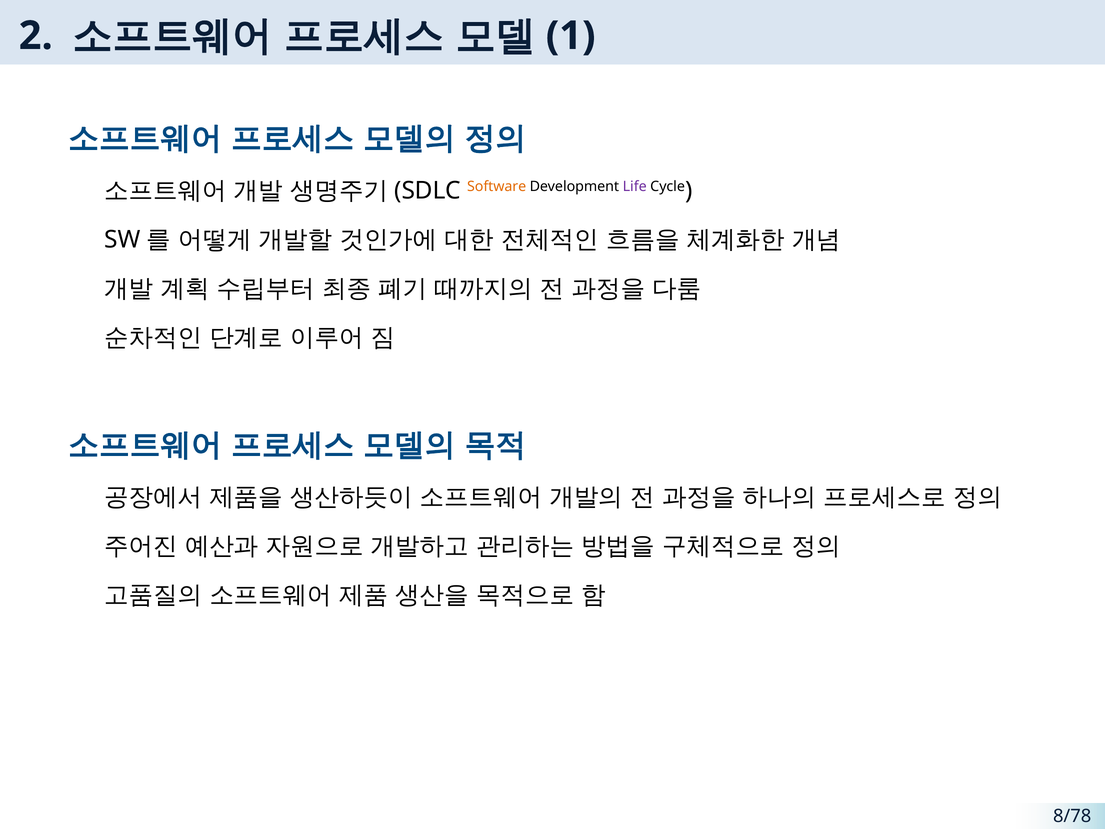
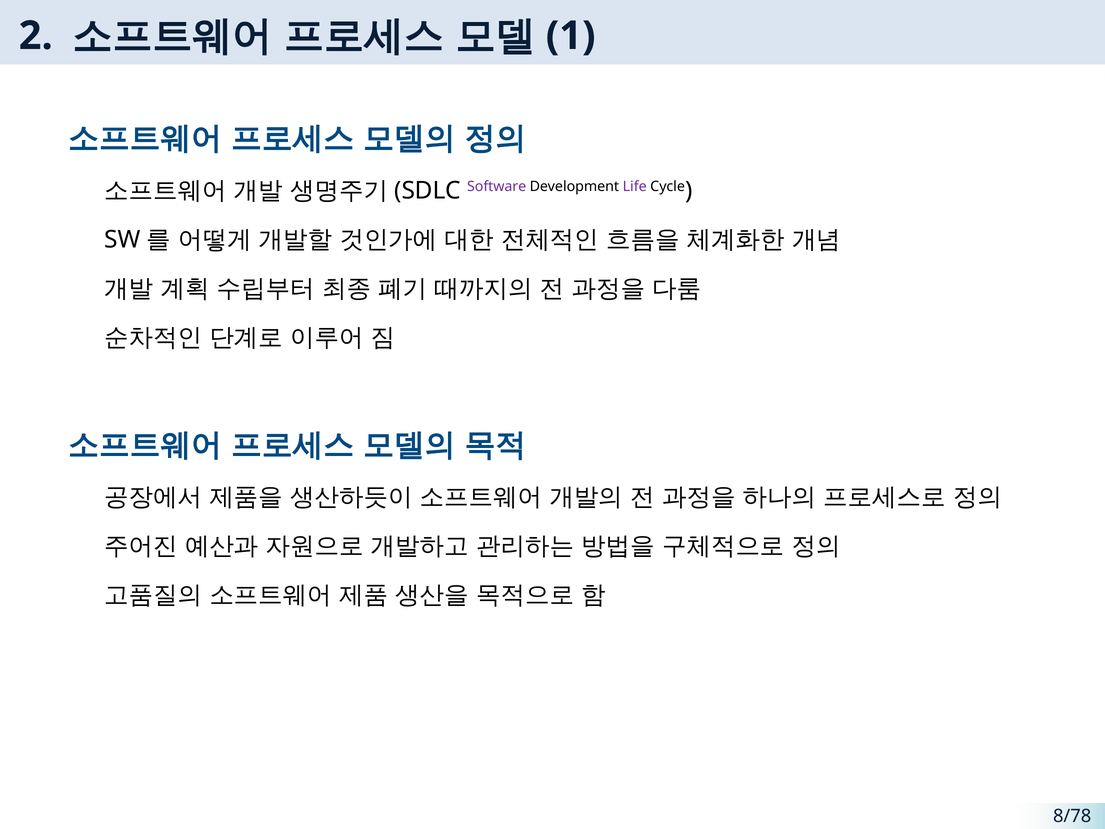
Software colour: orange -> purple (497, 186)
